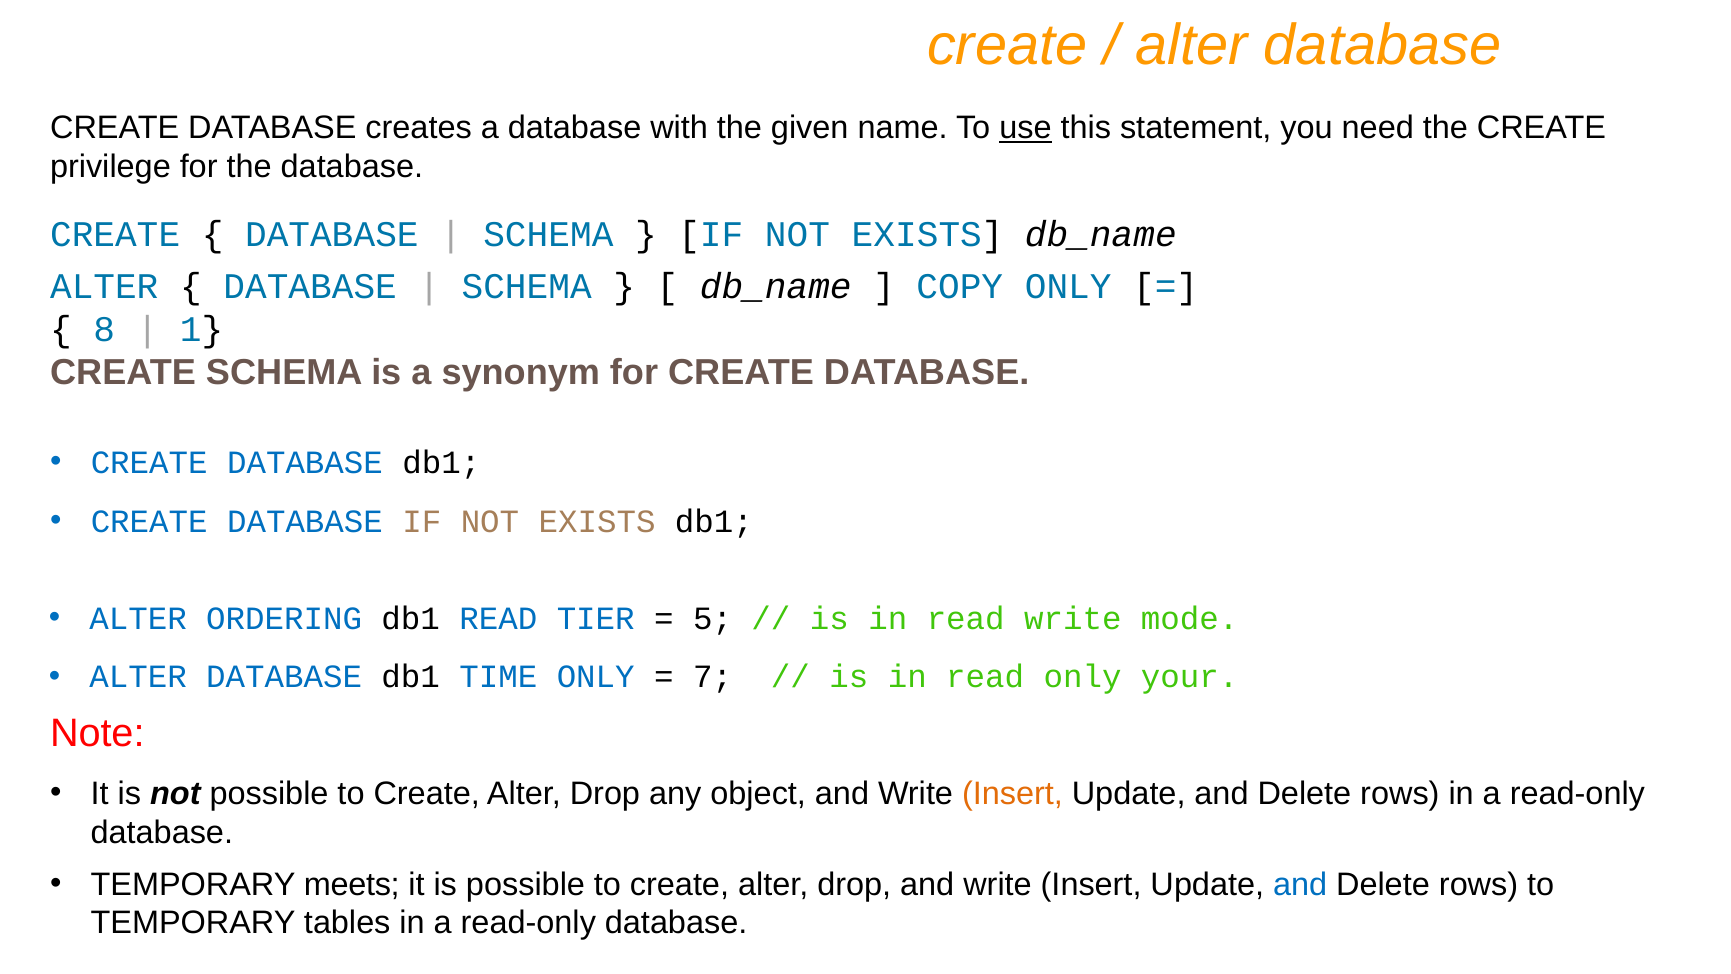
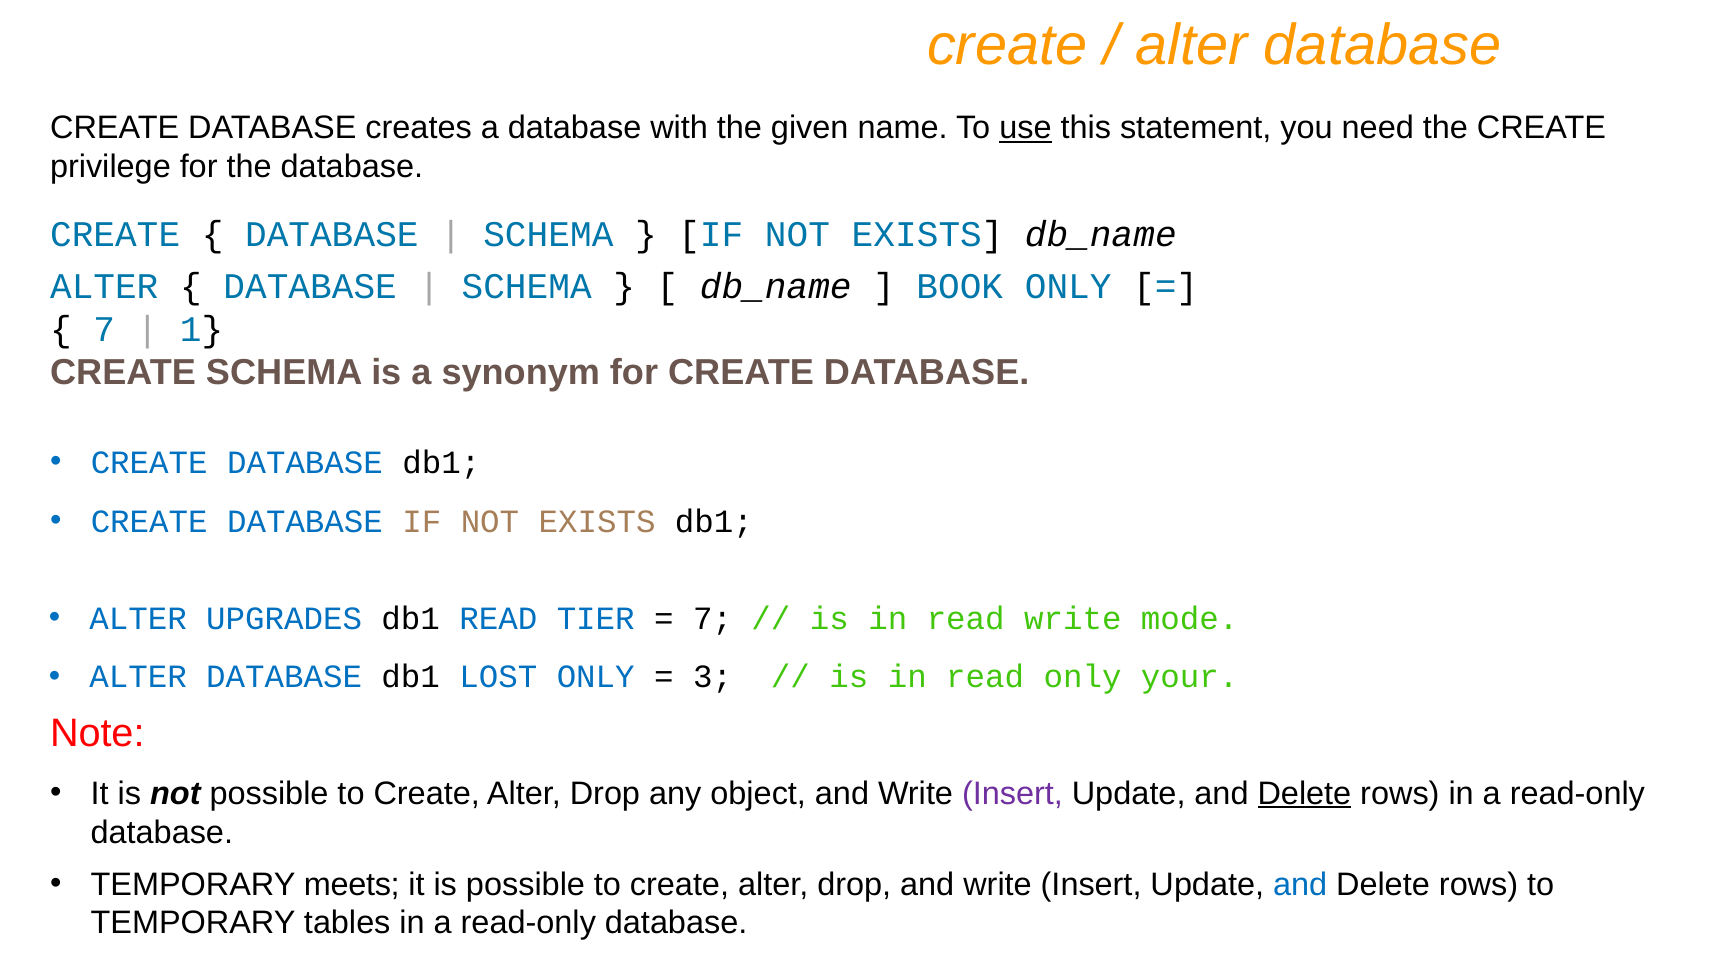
COPY: COPY -> BOOK (960, 286)
8: 8 -> 7 (104, 330)
ORDERING: ORDERING -> UPGRADES (284, 618)
5: 5 -> 7 (713, 618)
TIME: TIME -> LOST (498, 677)
7: 7 -> 3 (713, 677)
Insert colour: orange -> purple (1013, 793)
Delete underline: none -> present (1304, 793)
